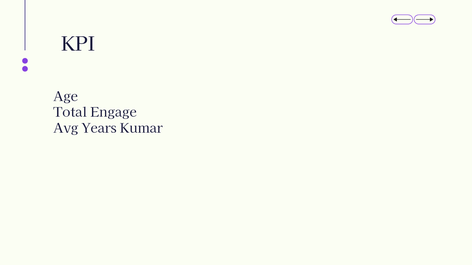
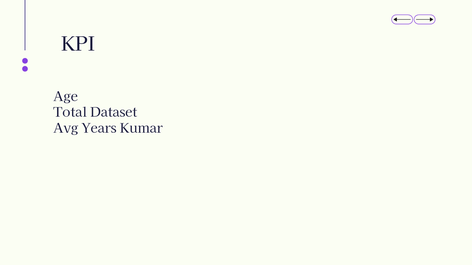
Engage: Engage -> Dataset (114, 113)
